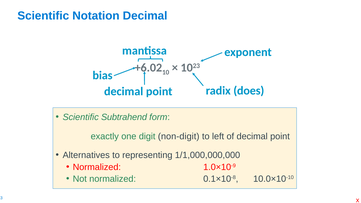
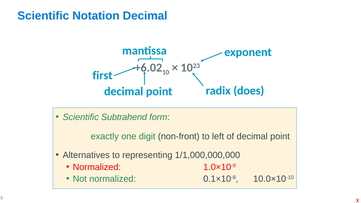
bias: bias -> first (102, 75)
non-digit: non-digit -> non-front (179, 136)
